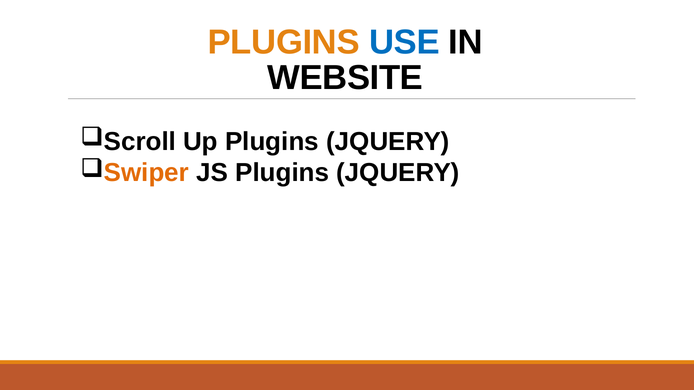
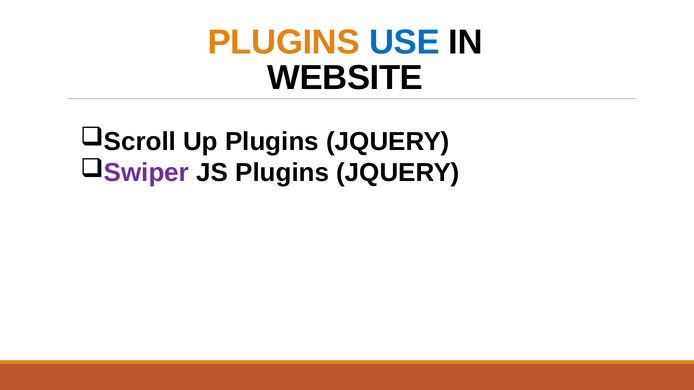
Swiper colour: orange -> purple (146, 173)
